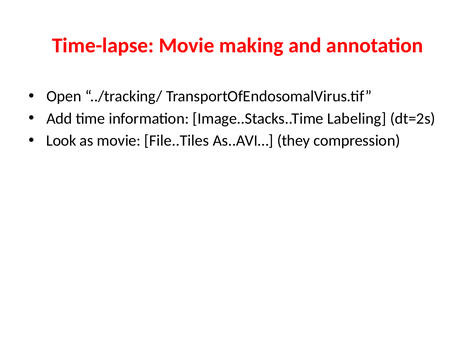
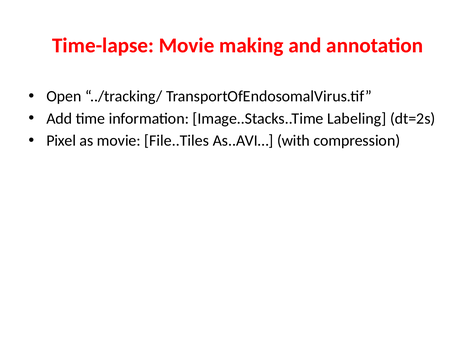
Look: Look -> Pixel (61, 141)
they: they -> with (294, 141)
